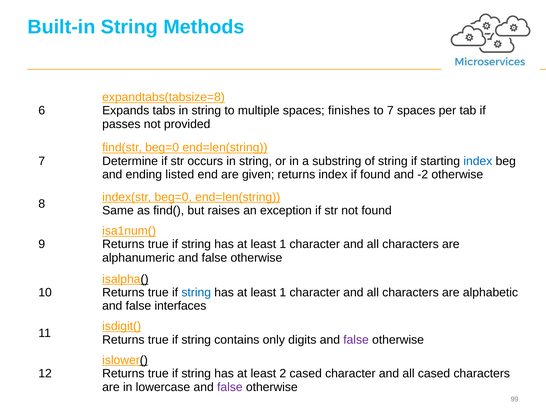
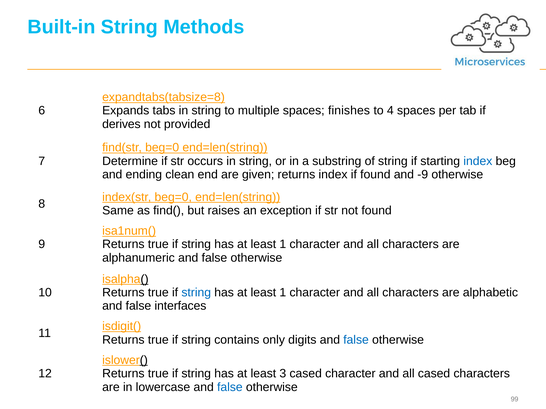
to 7: 7 -> 4 (390, 111)
passes: passes -> derives (121, 124)
listed: listed -> clean (180, 175)
-2: -2 -> -9 (423, 175)
false colour: purple -> blue (356, 340)
2: 2 -> 3 (283, 374)
false colour: purple -> blue (230, 388)
